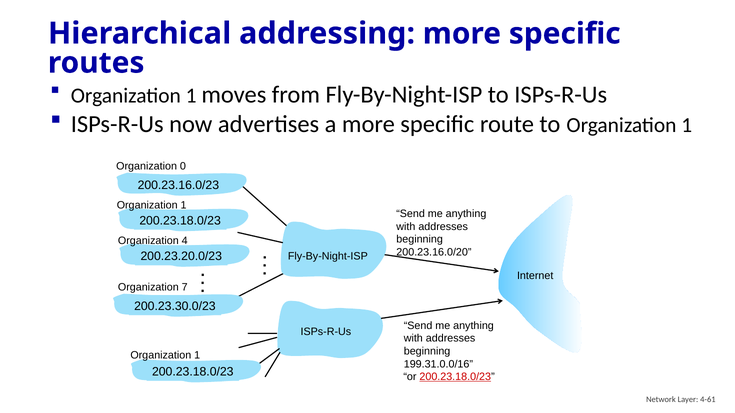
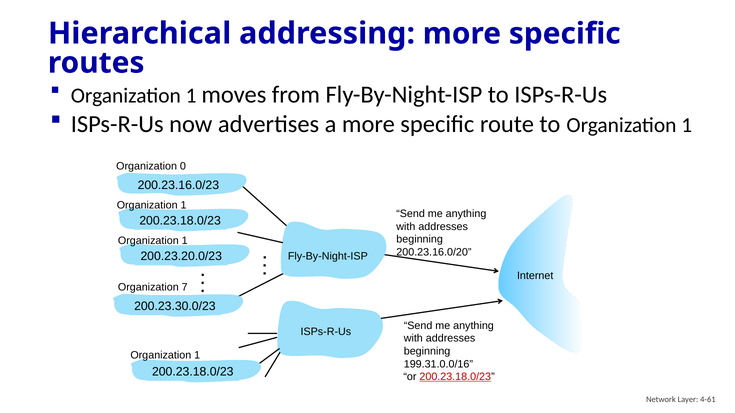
4: 4 -> 1 (185, 241)
